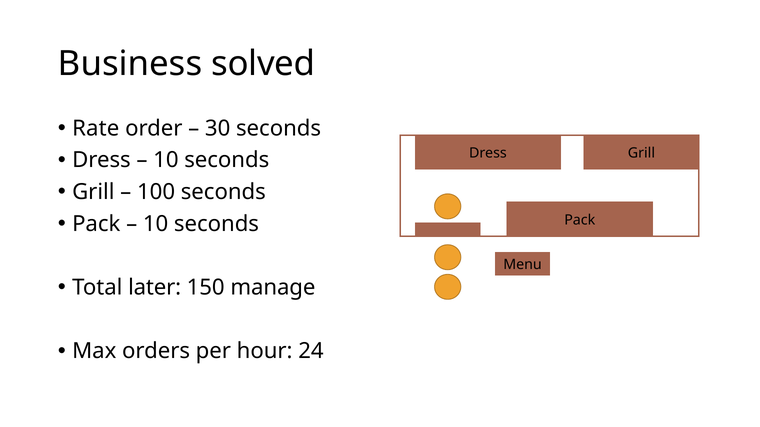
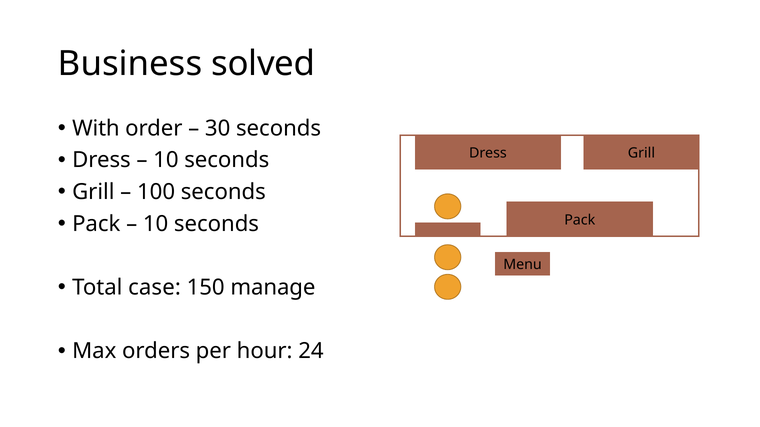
Rate: Rate -> With (96, 128)
later: later -> case (154, 288)
